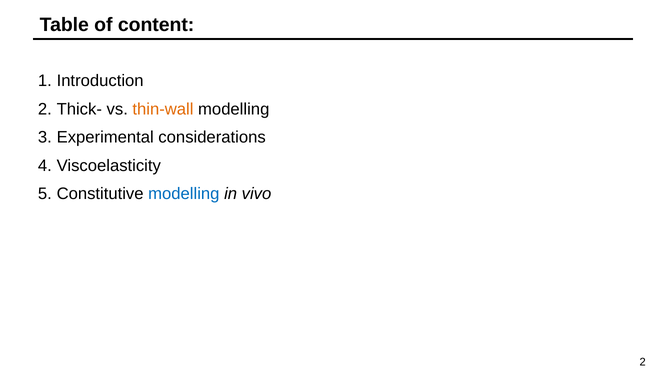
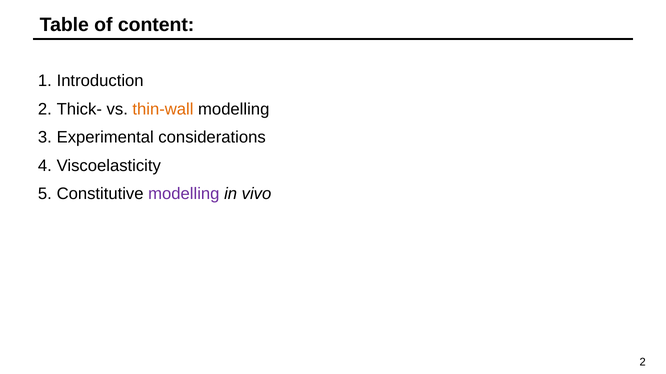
modelling colour: blue -> purple (184, 194)
